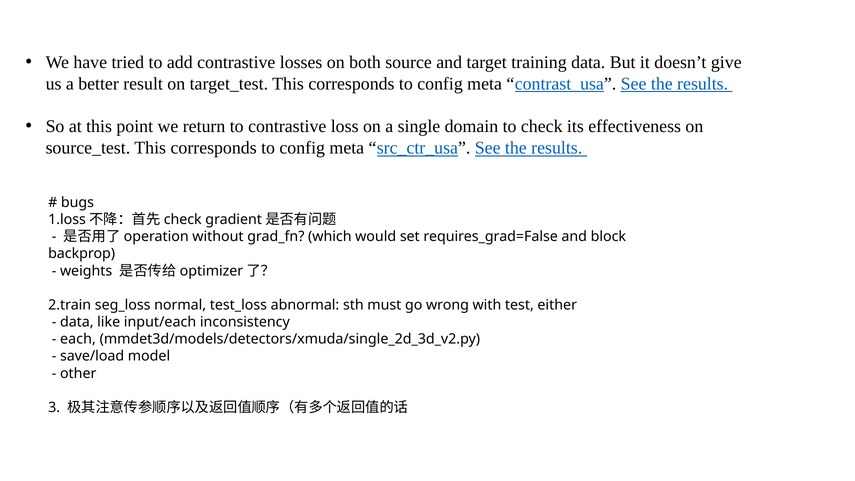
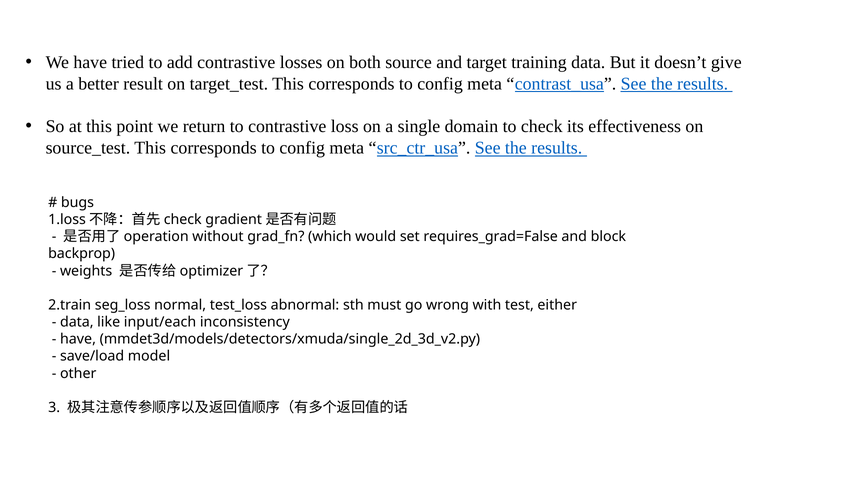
each: each -> have (78, 339)
